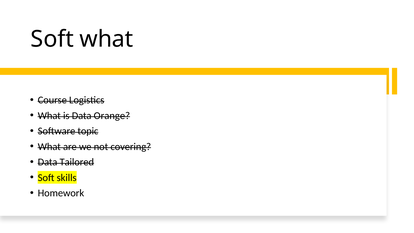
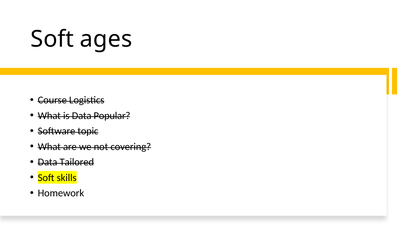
Soft what: what -> ages (106, 39)
Orange: Orange -> Popular (112, 116)
